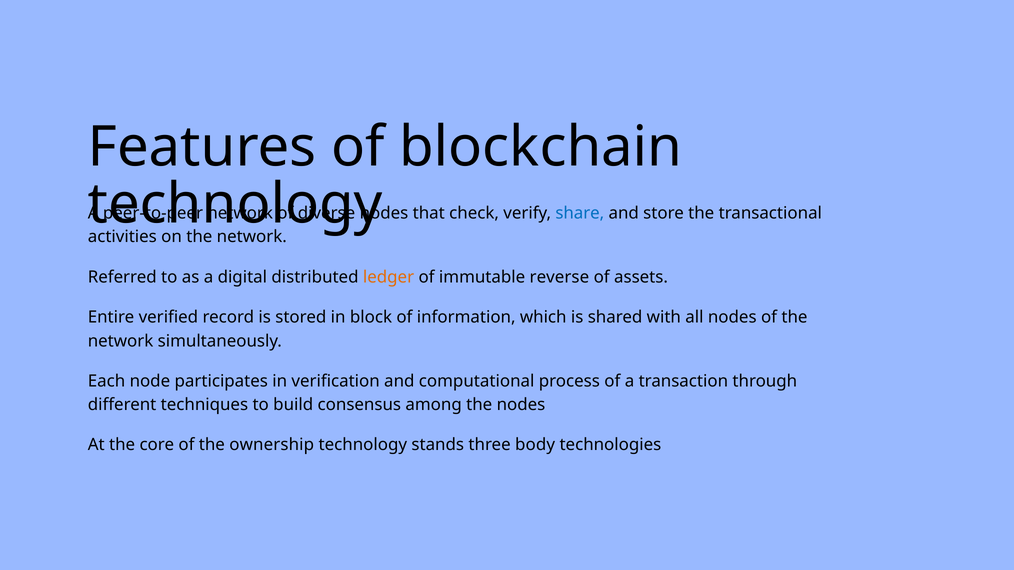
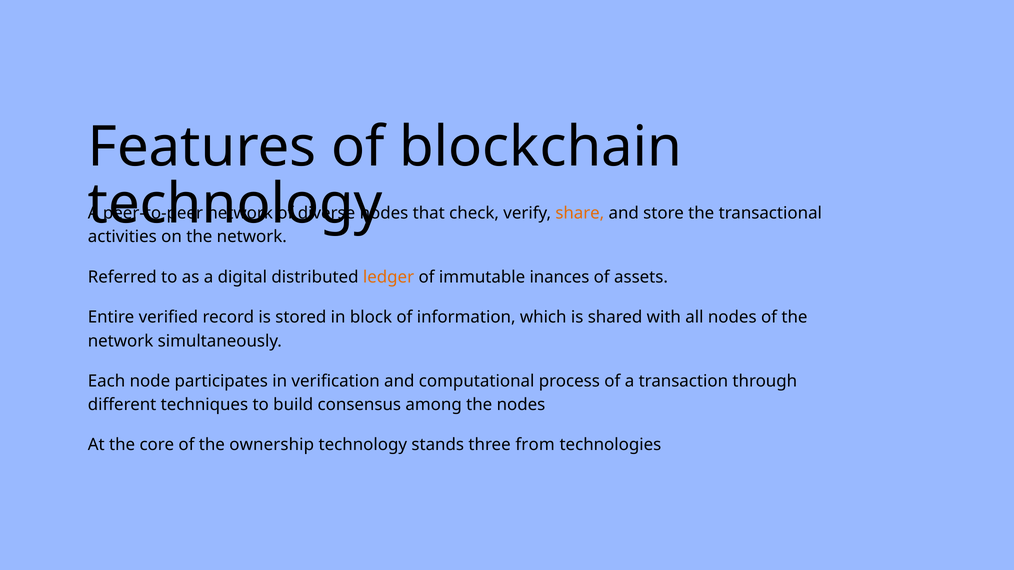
share colour: blue -> orange (580, 213)
reverse: reverse -> inances (559, 277)
body: body -> from (535, 445)
